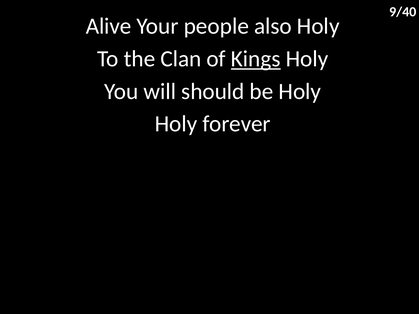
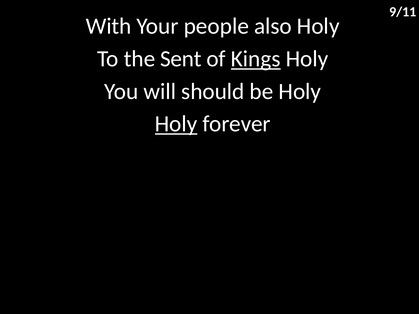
9/40: 9/40 -> 9/11 (403, 12)
Alive: Alive -> With (109, 26)
Clan: Clan -> Sent (181, 59)
Holy underline: none -> present (176, 124)
